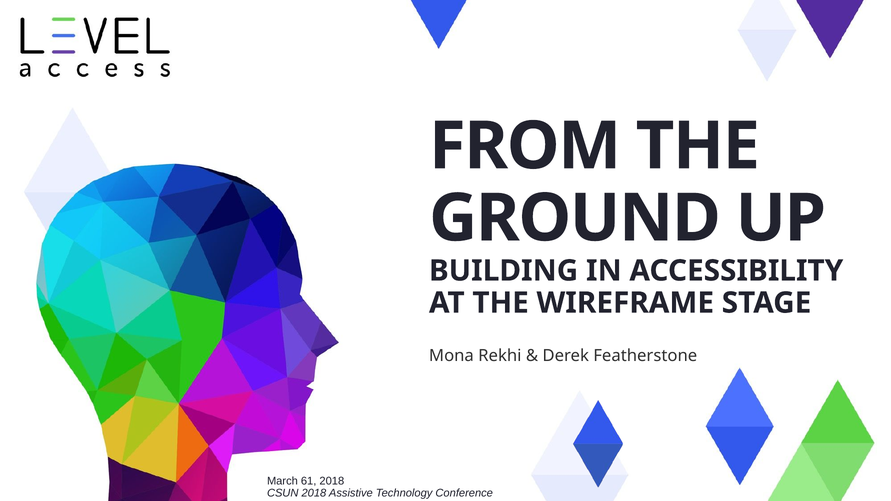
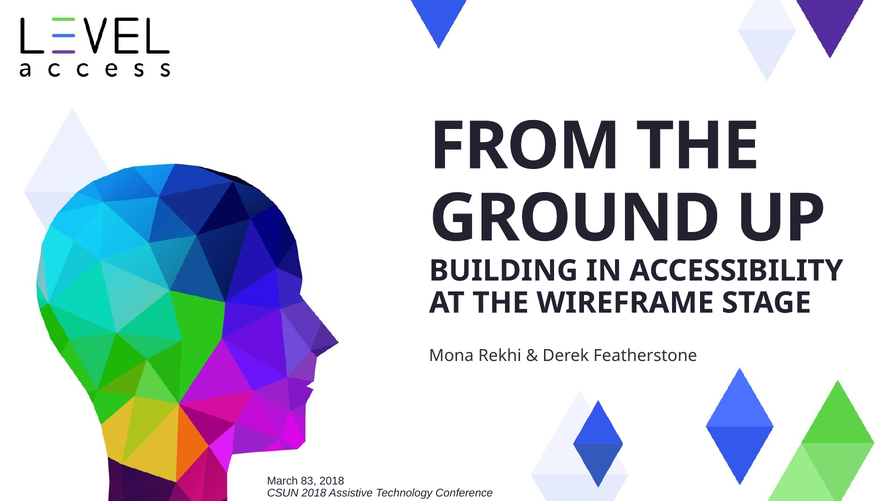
61: 61 -> 83 (309, 481)
